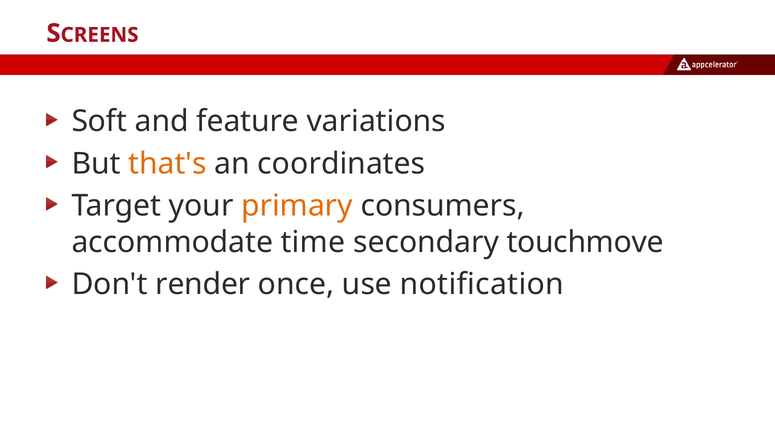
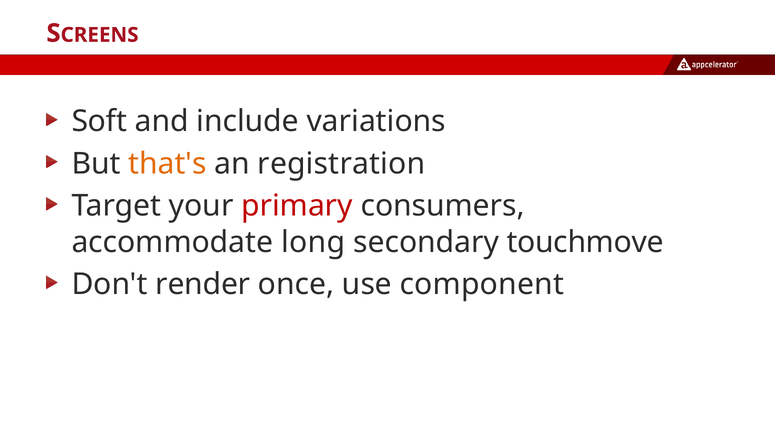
feature: feature -> include (248, 121)
coordinates: coordinates -> registration (341, 164)
primary colour: orange -> red (297, 206)
time: time -> long (313, 242)
notification: notification -> component (482, 284)
